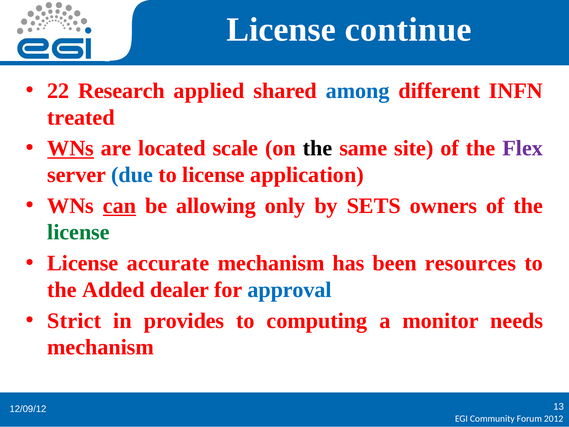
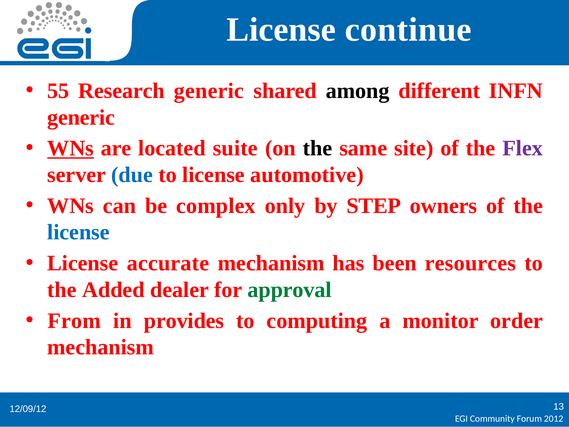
22: 22 -> 55 (58, 91)
Research applied: applied -> generic (209, 91)
among colour: blue -> black (358, 91)
treated: treated -> generic (81, 117)
scale: scale -> suite (235, 148)
application: application -> automotive (307, 175)
can underline: present -> none (120, 206)
allowing: allowing -> complex (216, 206)
SETS: SETS -> STEP (374, 206)
license colour: green -> blue (78, 232)
approval colour: blue -> green (290, 290)
Strict: Strict -> From (74, 321)
needs: needs -> order (517, 321)
